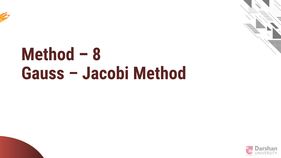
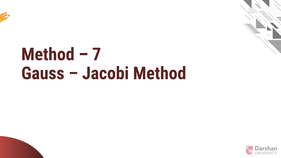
8: 8 -> 7 (97, 54)
